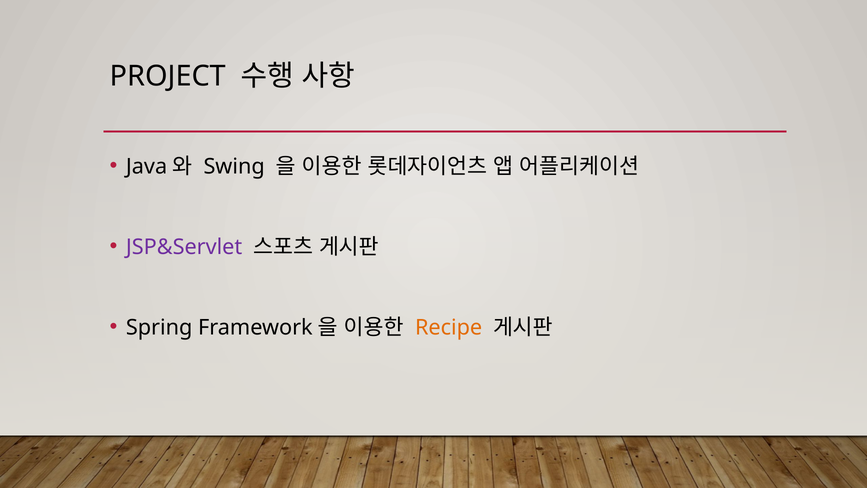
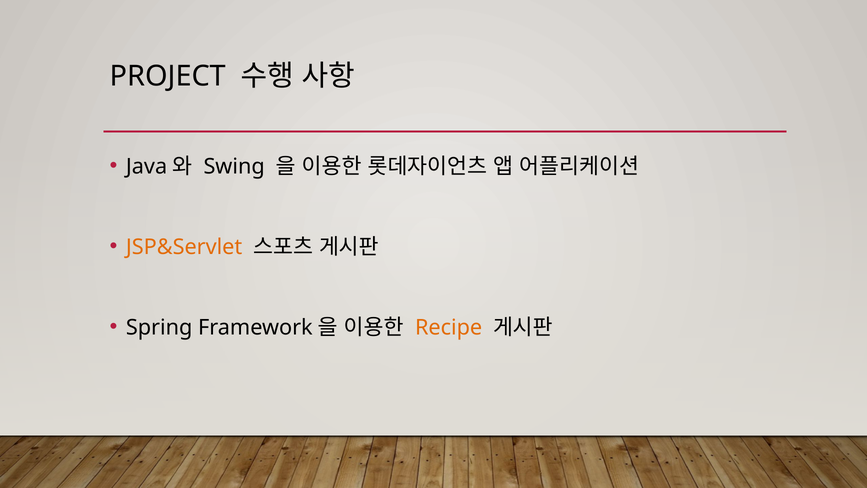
JSP&Servlet colour: purple -> orange (184, 247)
